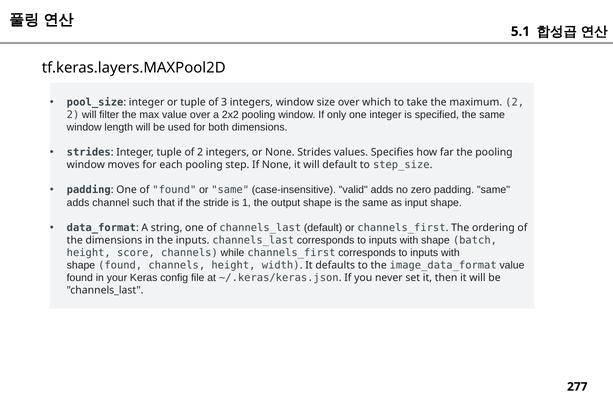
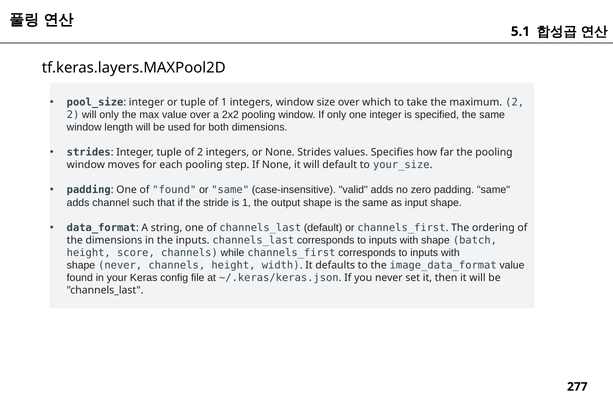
of 3: 3 -> 1 (224, 102)
will filter: filter -> only (109, 115)
step_size: step_size -> your_size (401, 165)
shape found: found -> never (120, 265)
